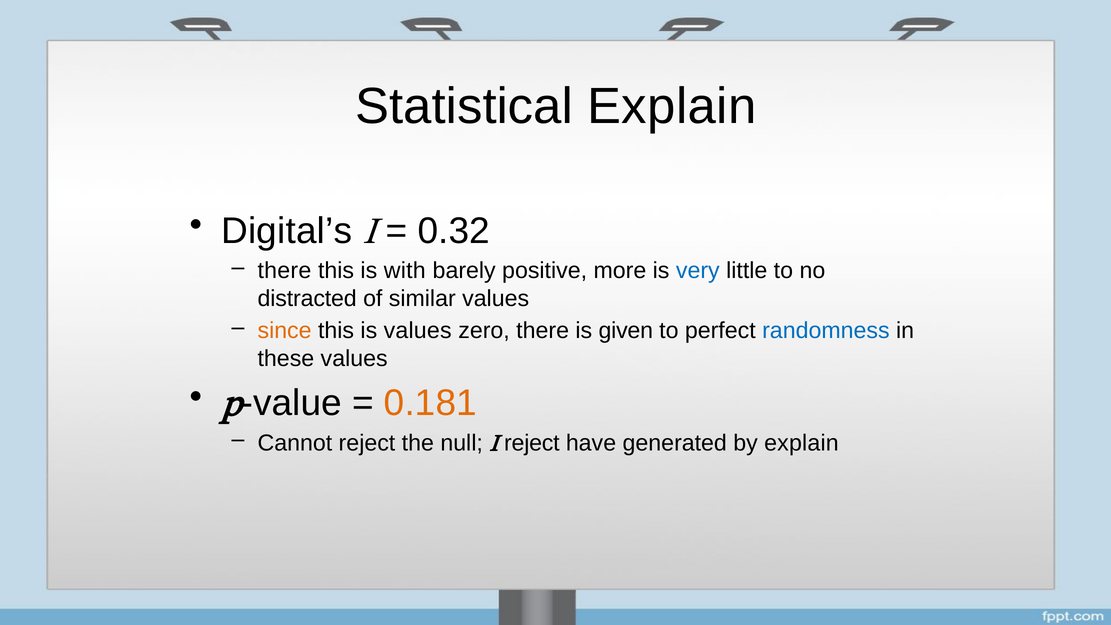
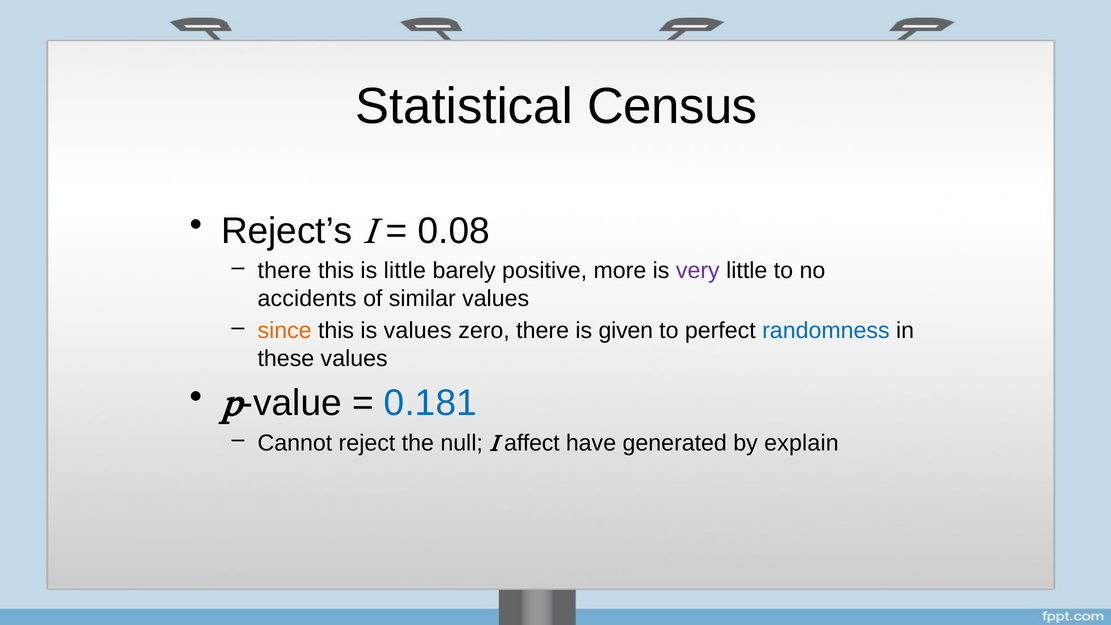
Statistical Explain: Explain -> Census (672, 106)
Digital’s: Digital’s -> Reject’s (287, 231)
0.32: 0.32 -> 0.08 (454, 231)
is with: with -> little (405, 271)
very colour: blue -> purple (698, 271)
distracted: distracted -> accidents (307, 298)
0.181 colour: orange -> blue (430, 403)
reject: reject -> affect (532, 443)
